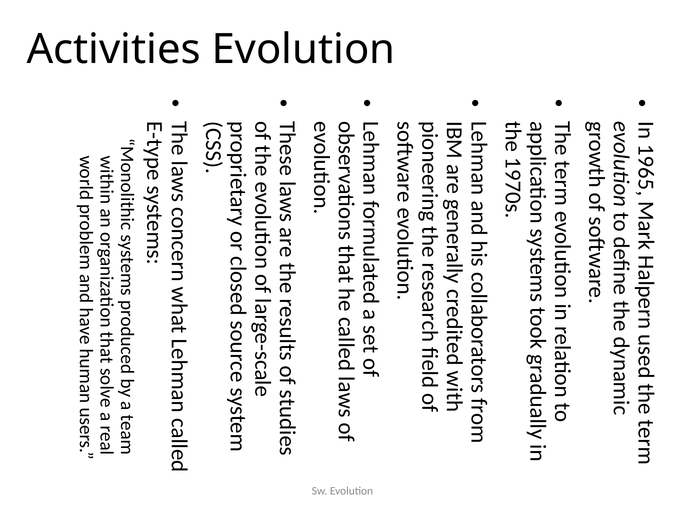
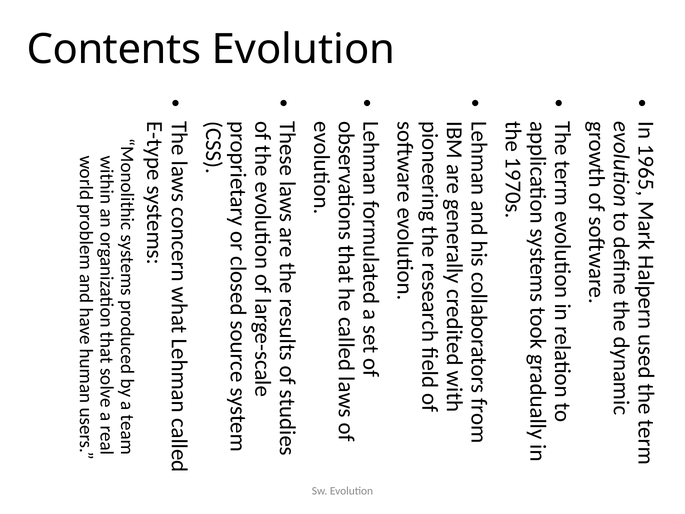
Activities: Activities -> Contents (114, 49)
